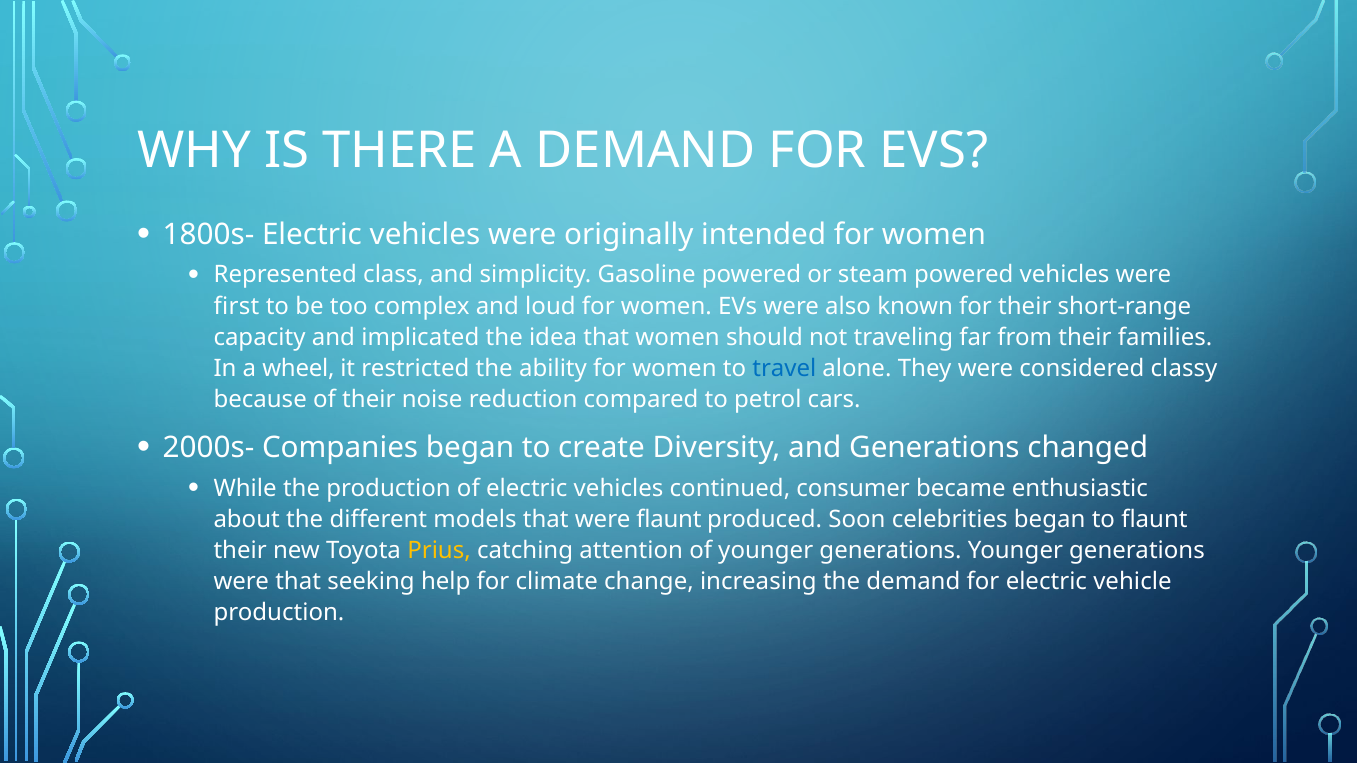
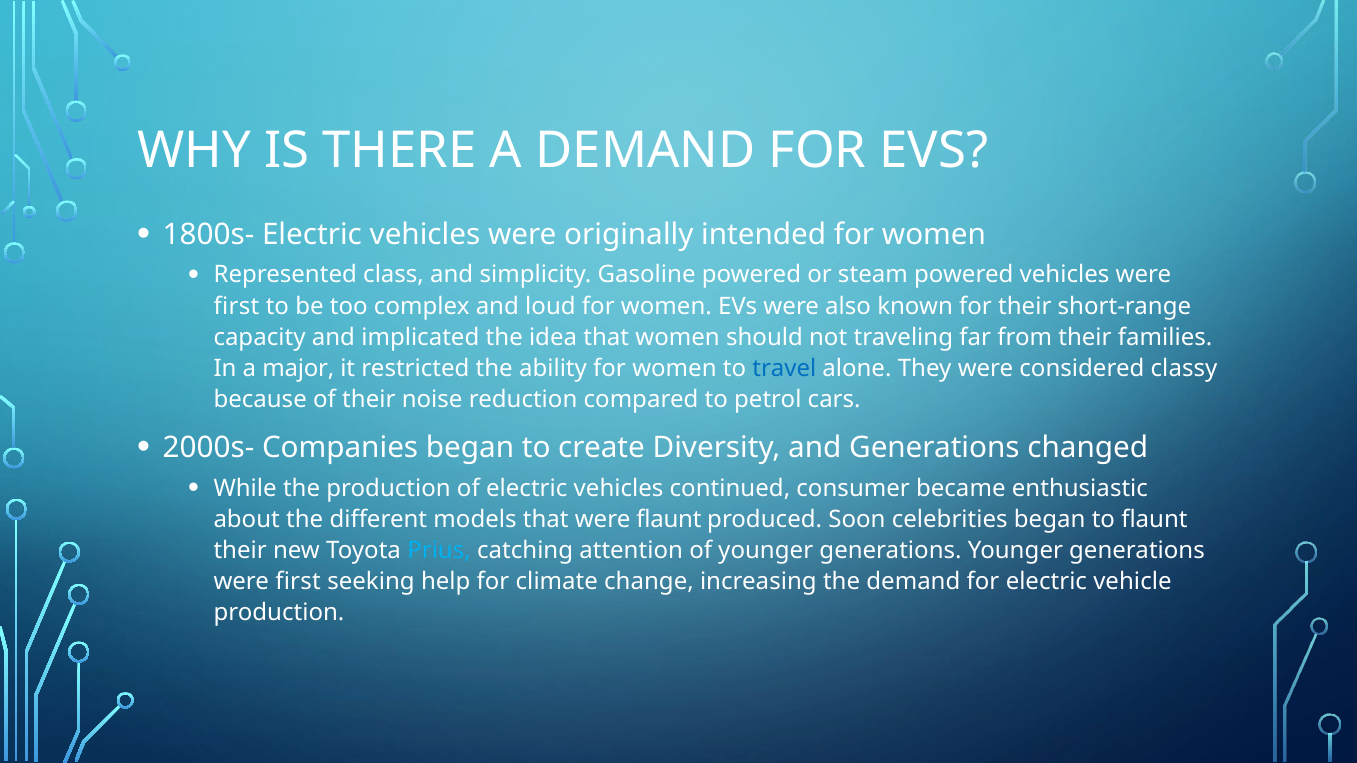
wheel: wheel -> major (298, 369)
Prius colour: yellow -> light blue (439, 551)
that: that -> first (298, 582)
